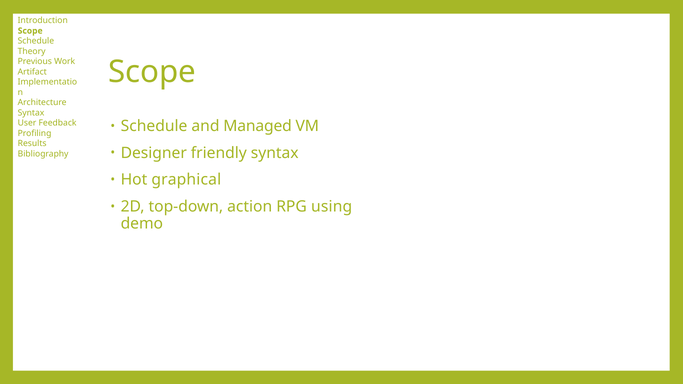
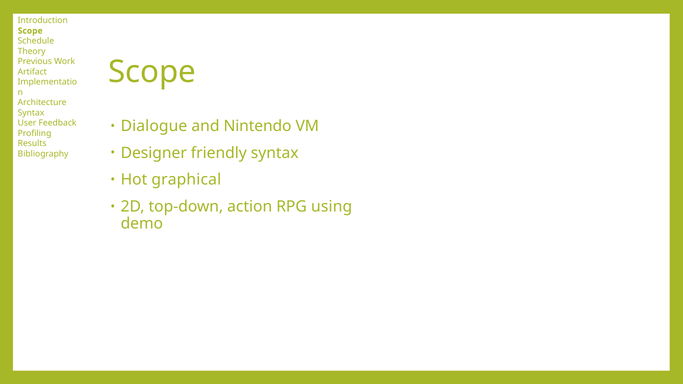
Schedule: Schedule -> Dialogue (154, 126)
Managed: Managed -> Nintendo (258, 126)
